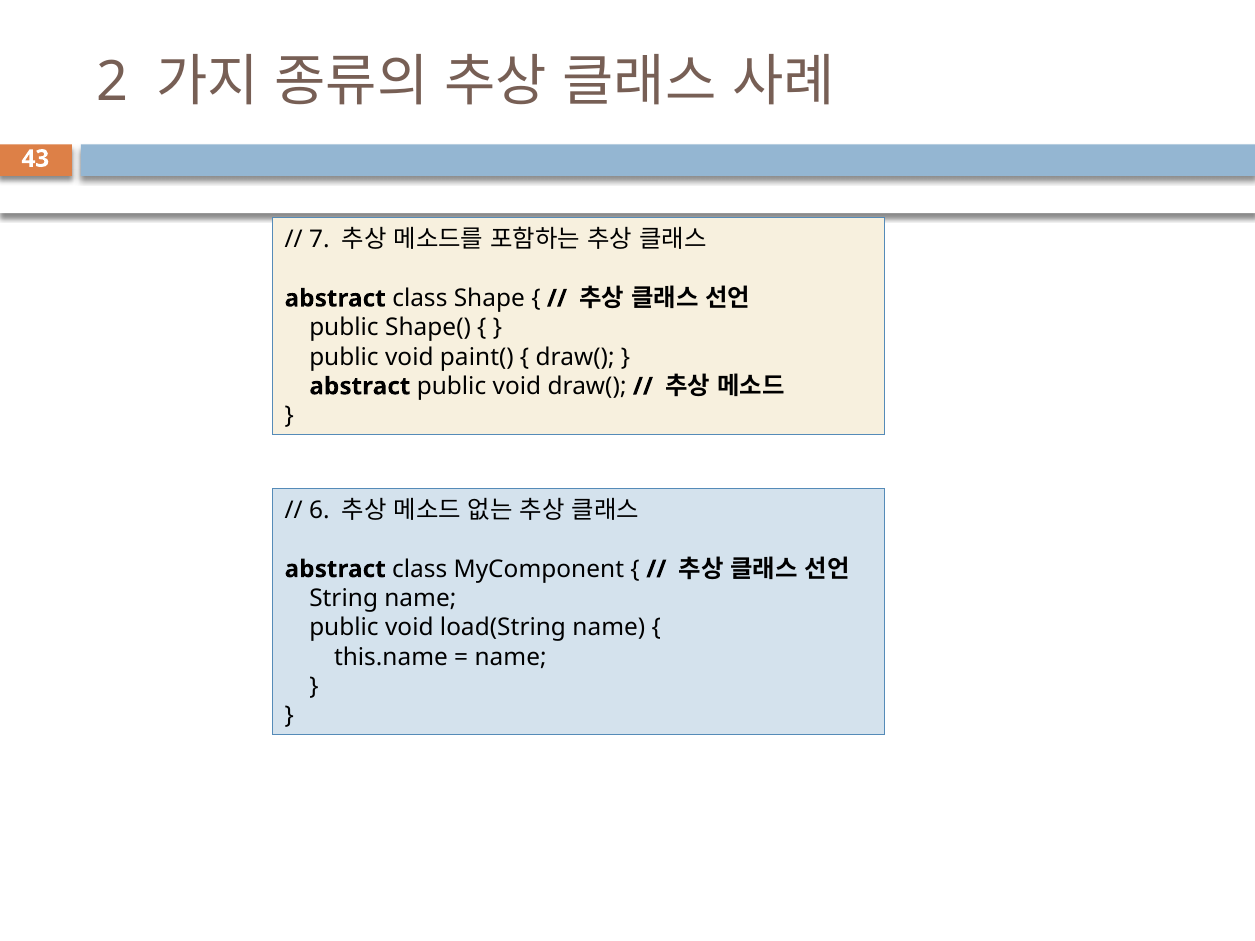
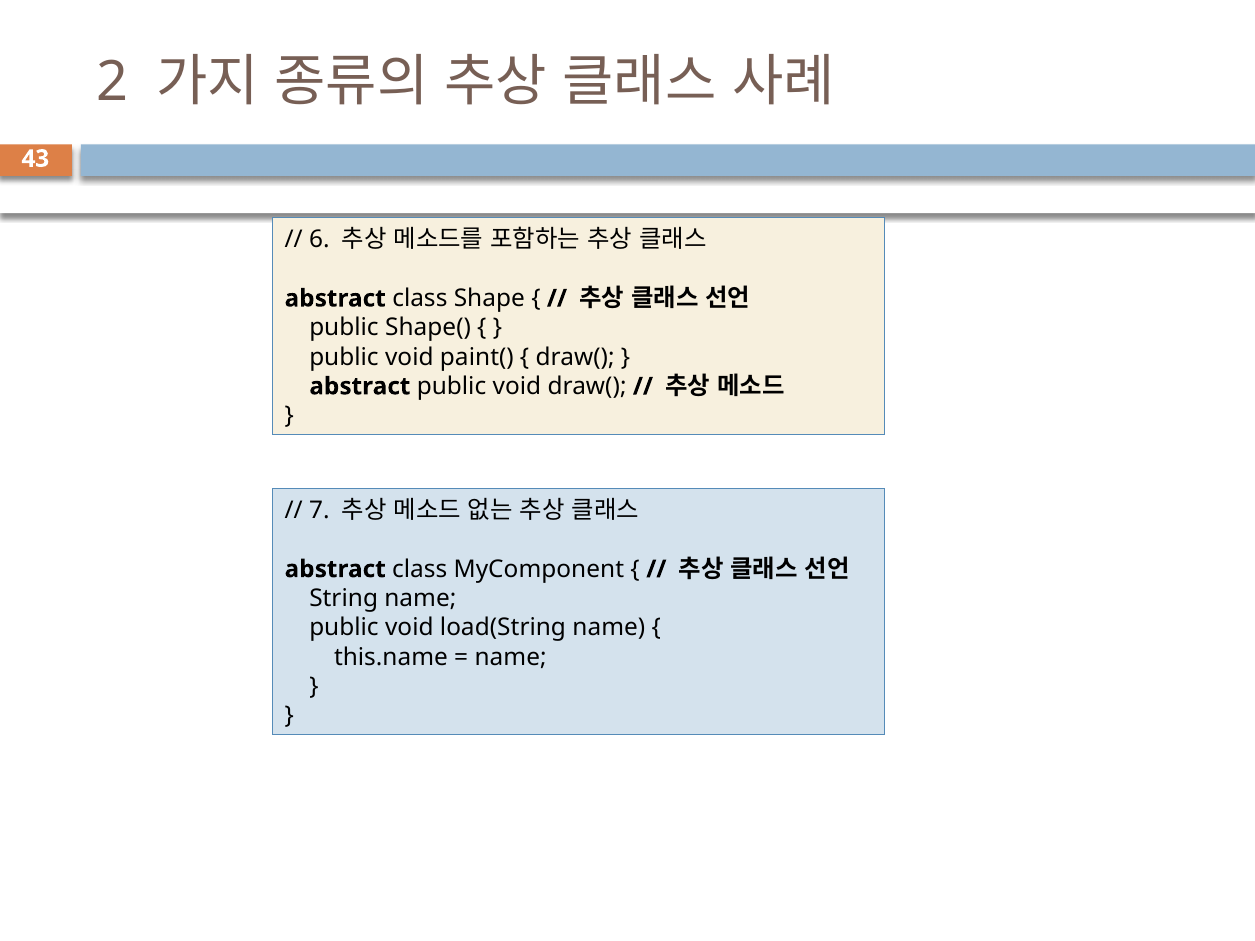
7: 7 -> 6 (319, 240)
6: 6 -> 7 (319, 511)
